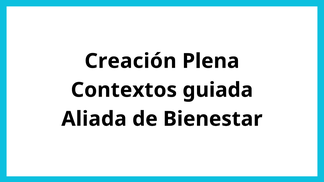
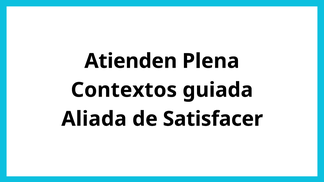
Creación: Creación -> Atienden (131, 61)
Bienestar: Bienestar -> Satisfacer (213, 119)
